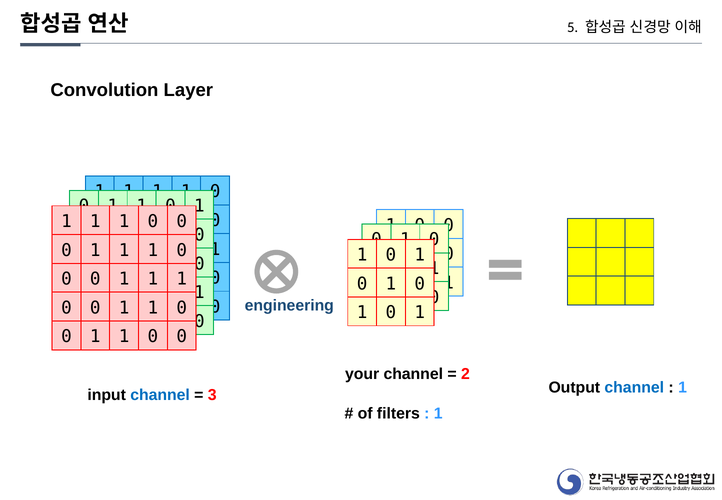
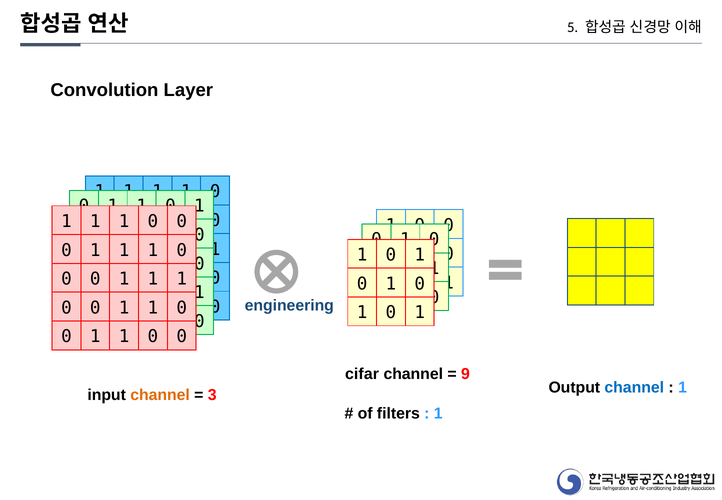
your: your -> cifar (362, 374)
2: 2 -> 9 (465, 374)
channel colour: blue -> orange (160, 395)
